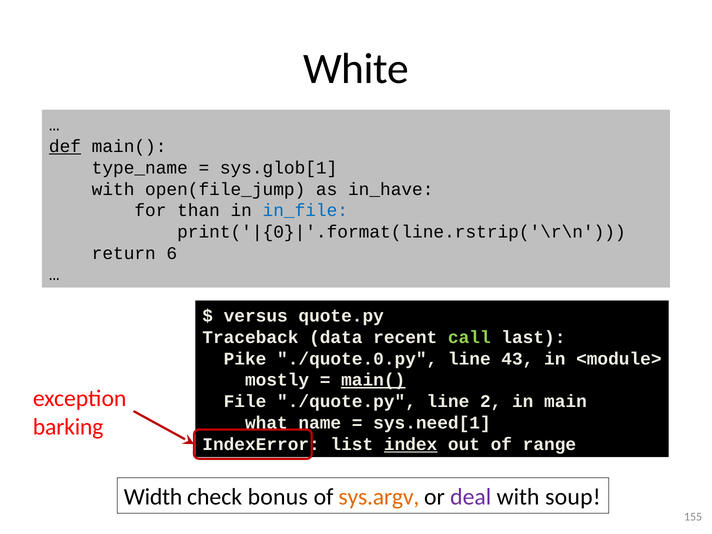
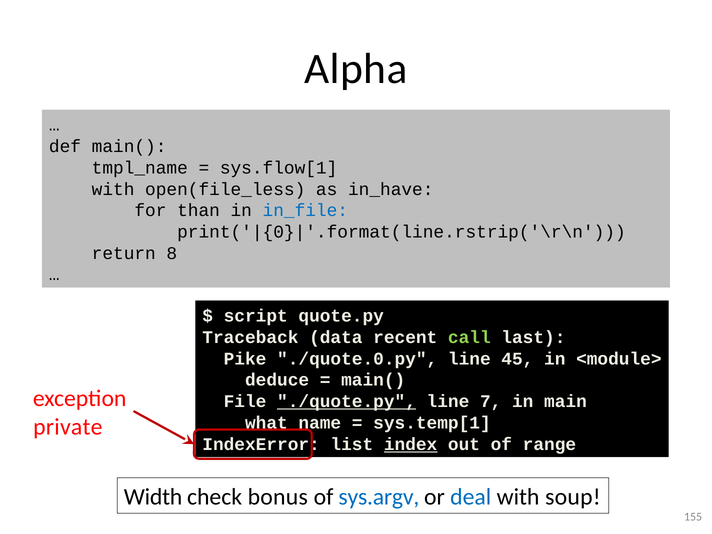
White: White -> Alpha (356, 69)
def underline: present -> none (65, 146)
type_name: type_name -> tmpl_name (140, 168)
sys.glob[1: sys.glob[1 -> sys.flow[1 (279, 168)
open(file_jump: open(file_jump -> open(file_less (225, 189)
6: 6 -> 8 (172, 253)
versus: versus -> script (256, 316)
43: 43 -> 45 (517, 359)
mostly: mostly -> deduce (277, 380)
main( underline: present -> none (373, 380)
./quote.py underline: none -> present (347, 401)
2: 2 -> 7 (491, 401)
sys.need[1: sys.need[1 -> sys.temp[1 (432, 423)
barking: barking -> private (68, 427)
sys.argv colour: orange -> blue (379, 497)
deal colour: purple -> blue (471, 497)
